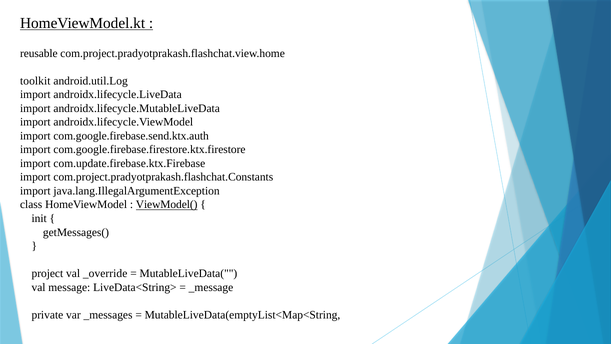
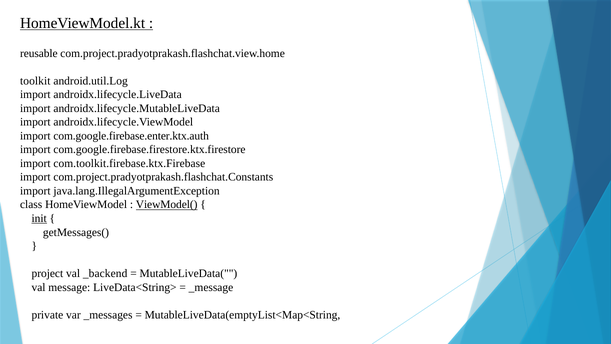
com.google.firebase.send.ktx.auth: com.google.firebase.send.ktx.auth -> com.google.firebase.enter.ktx.auth (131, 136)
com.update.firebase.ktx.Firebase: com.update.firebase.ktx.Firebase -> com.toolkit.firebase.ktx.Firebase (129, 163)
init underline: none -> present (39, 218)
_override: _override -> _backend (105, 273)
